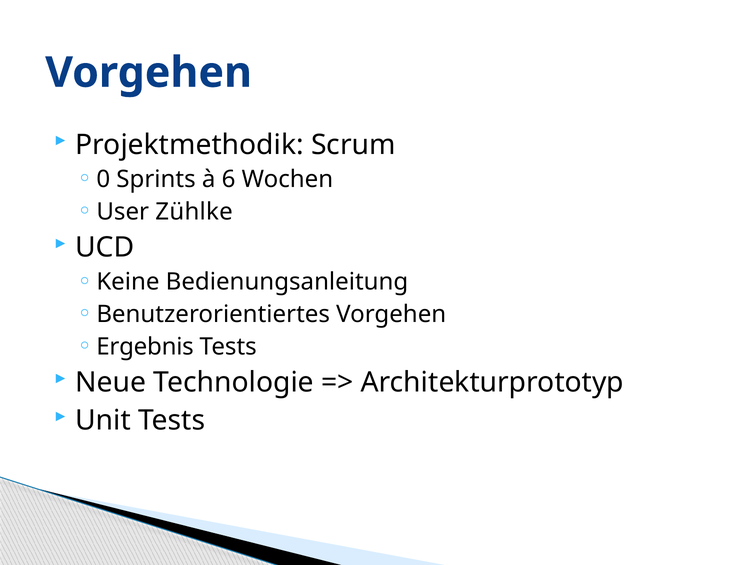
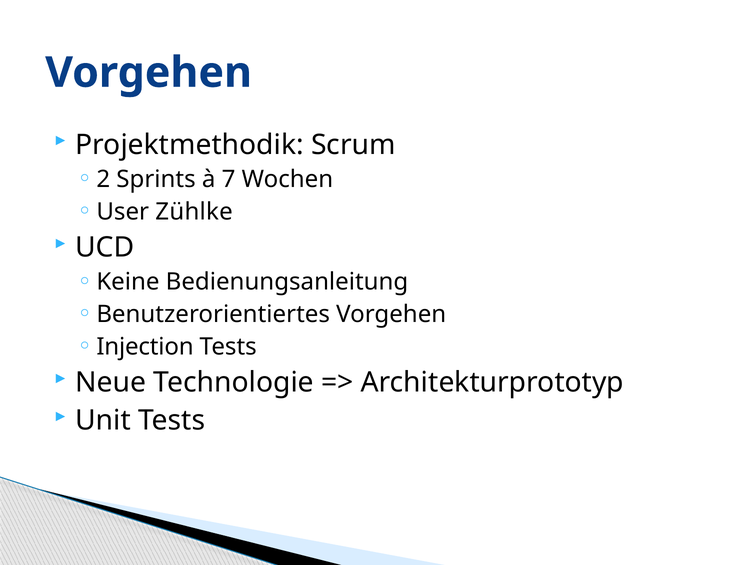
0: 0 -> 2 (103, 179)
6: 6 -> 7 (229, 179)
Ergebnis: Ergebnis -> Injection (145, 347)
